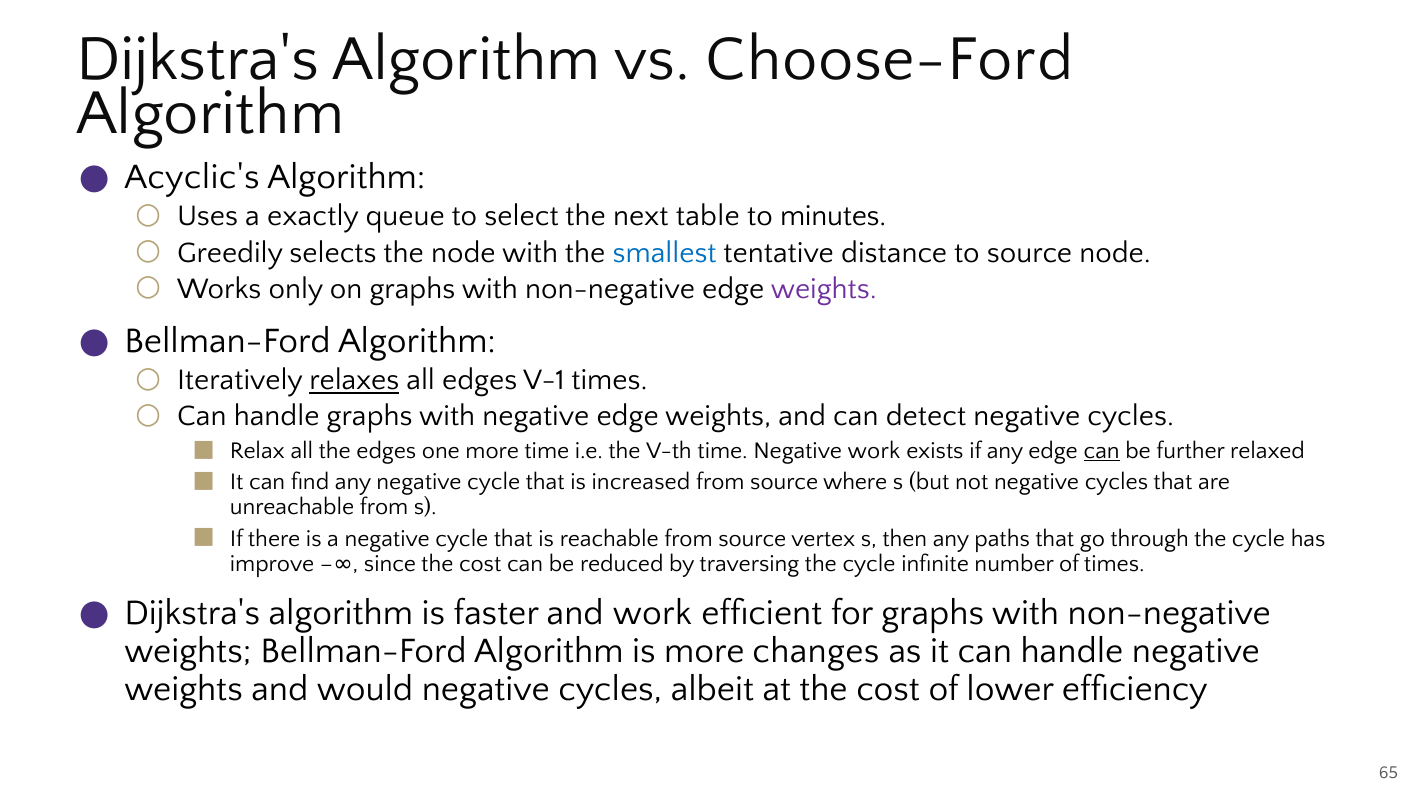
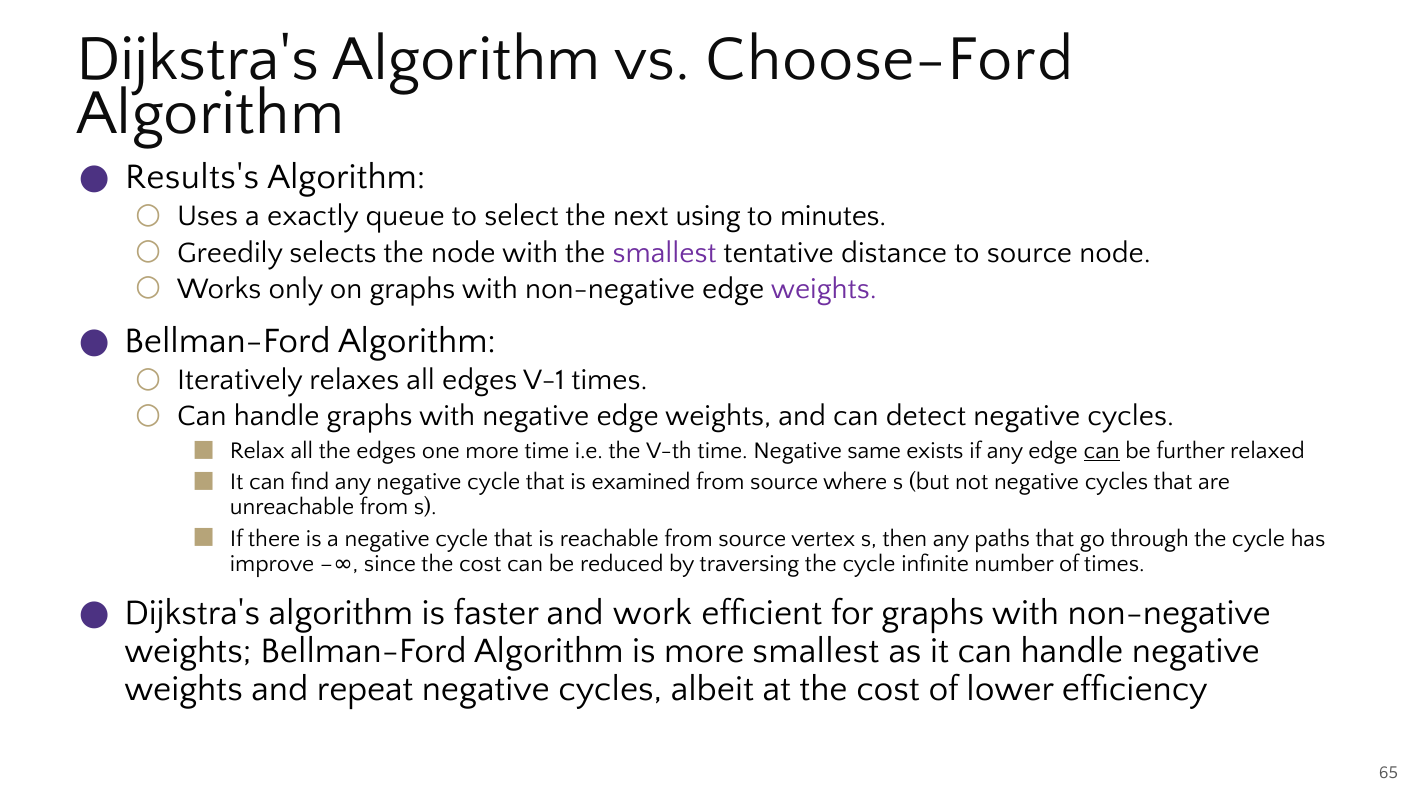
Acyclic's: Acyclic's -> Results's (192, 177)
table: table -> using (708, 216)
smallest colour: blue -> purple (665, 252)
relaxes underline: present -> none (354, 380)
Negative work: work -> same (874, 451)
increased: increased -> examined (641, 482)
more changes: changes -> smallest (816, 651)
would: would -> repeat (365, 689)
